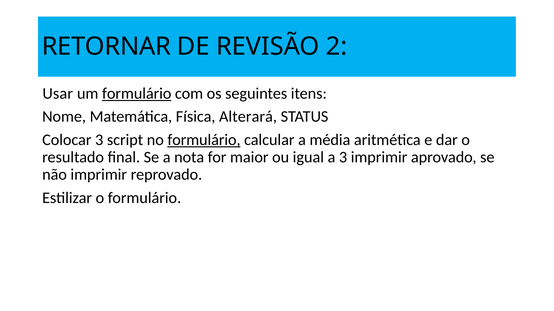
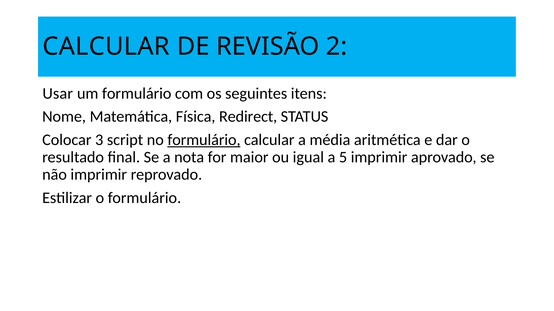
RETORNAR: RETORNAR -> CALCULAR (106, 47)
formulário underline: present -> none (137, 94)
Alterará: Alterará -> Redirect (248, 117)
a 3: 3 -> 5 (343, 158)
